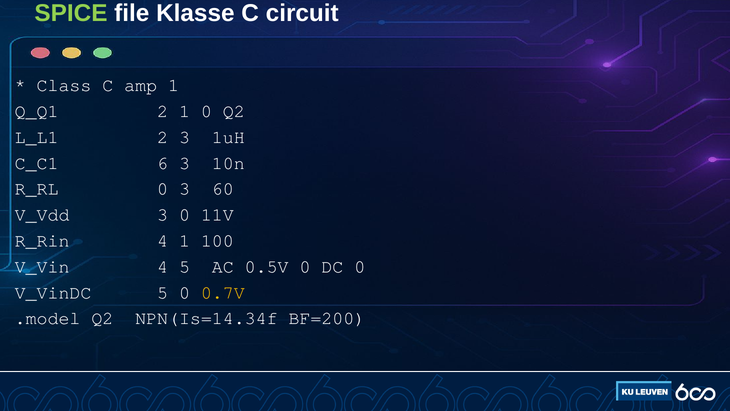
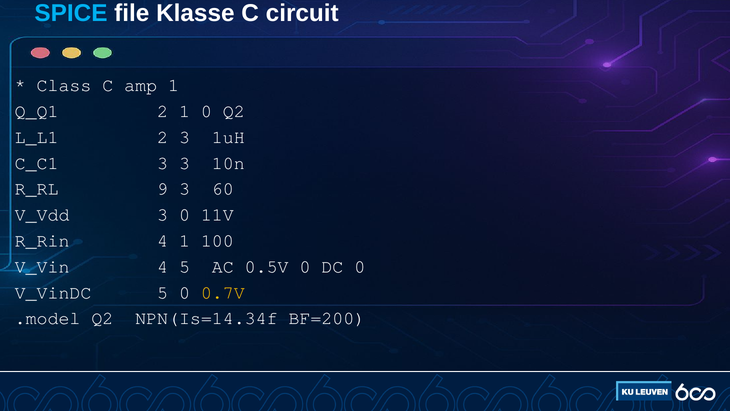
SPICE colour: light green -> light blue (71, 13)
C_C1 6: 6 -> 3 (163, 163)
R_RL 0: 0 -> 9 (163, 189)
